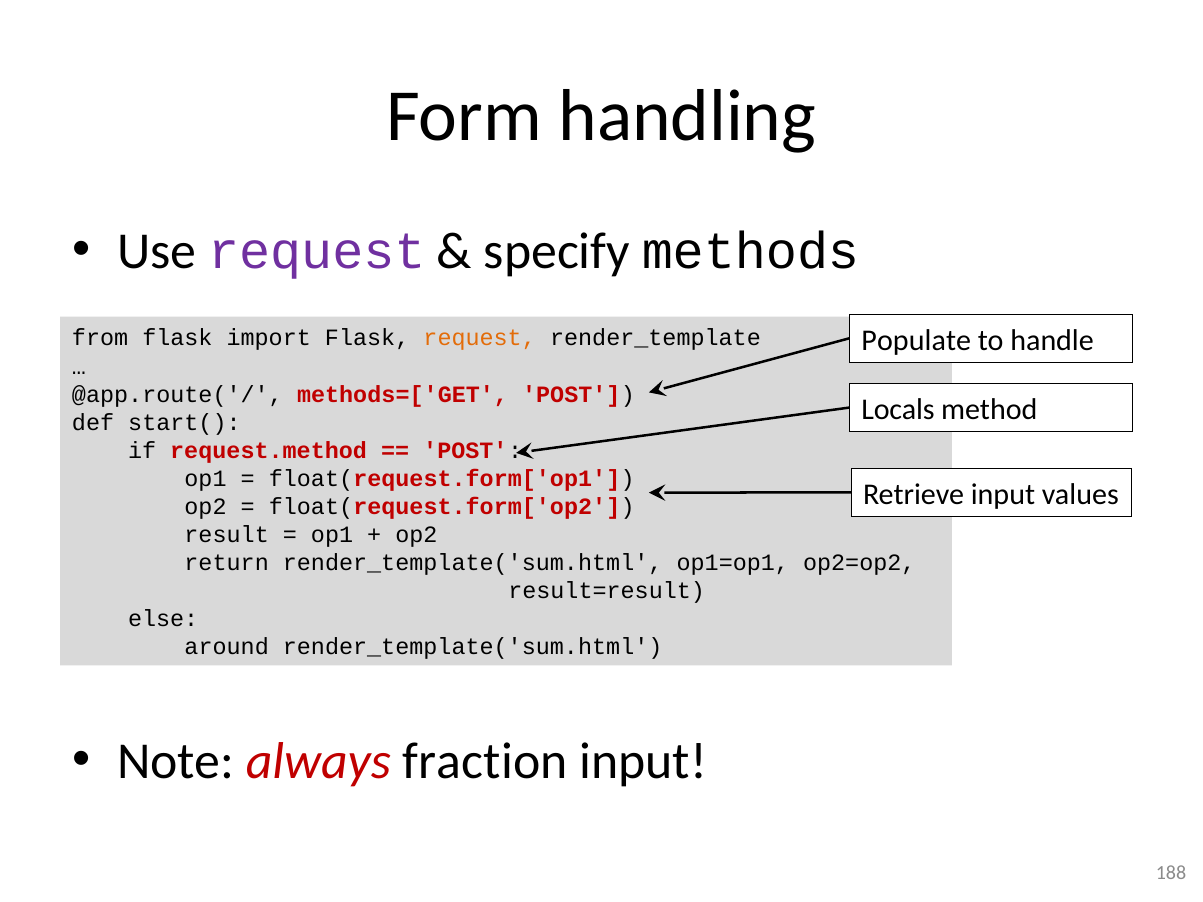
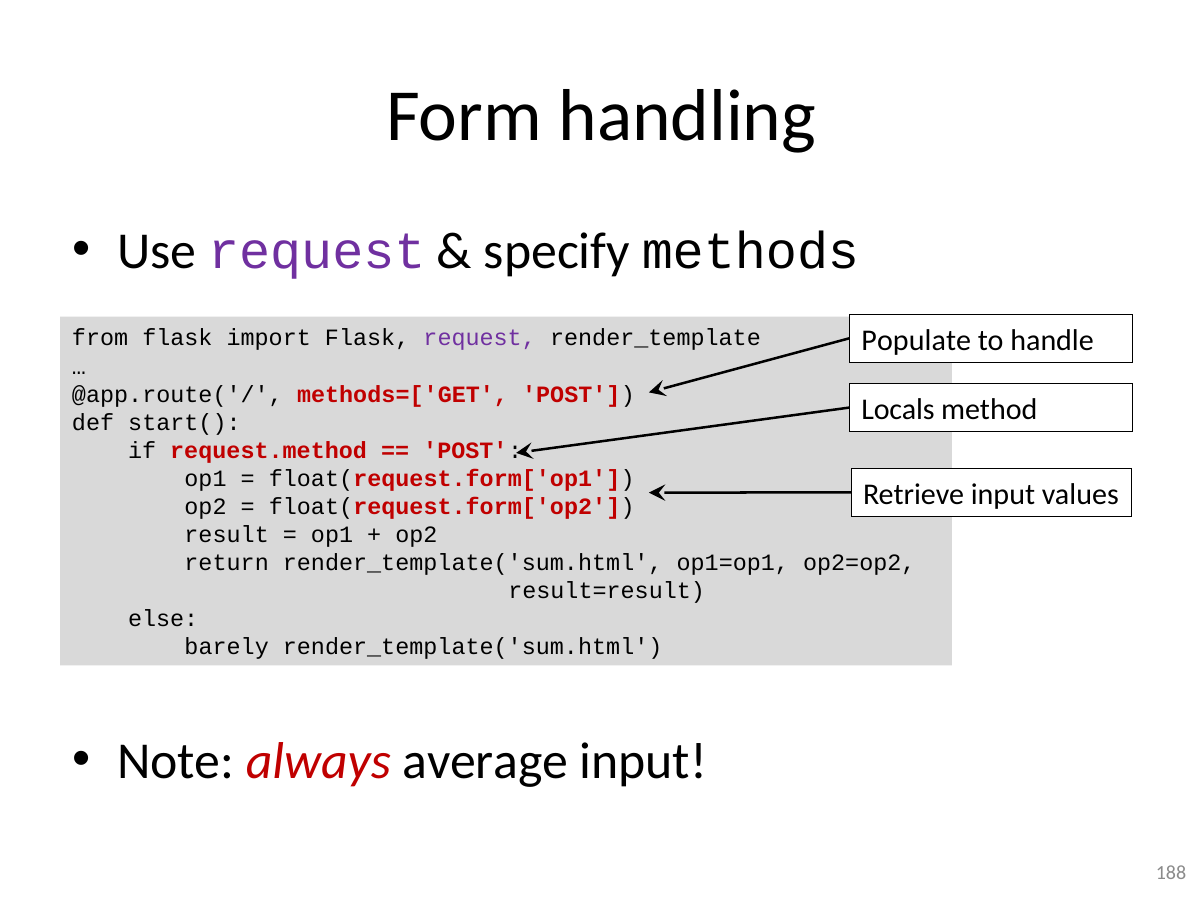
request colour: orange -> purple (480, 338)
around: around -> barely (227, 647)
fraction: fraction -> average (485, 761)
